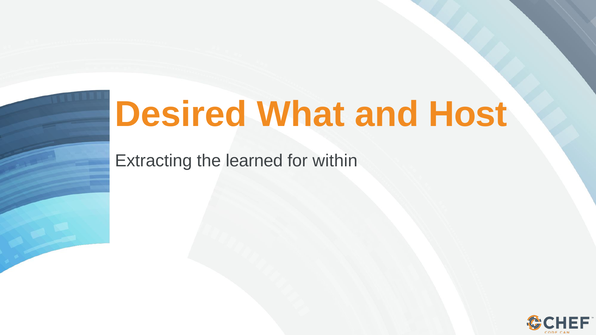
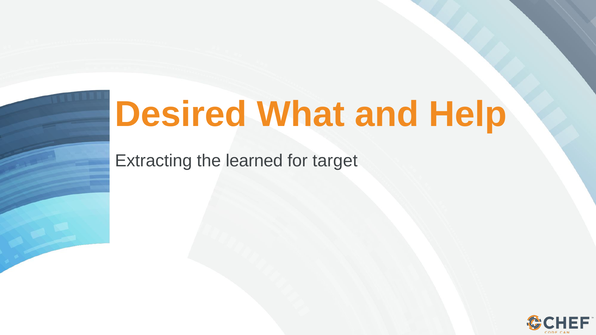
Host: Host -> Help (468, 114)
within: within -> target (335, 161)
